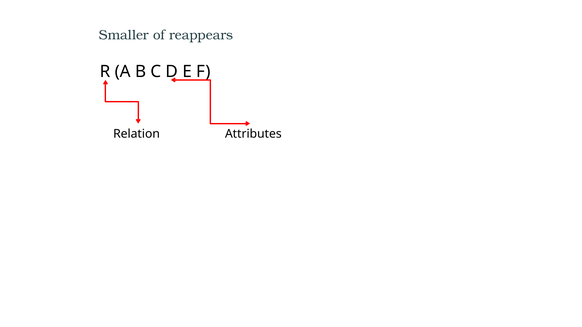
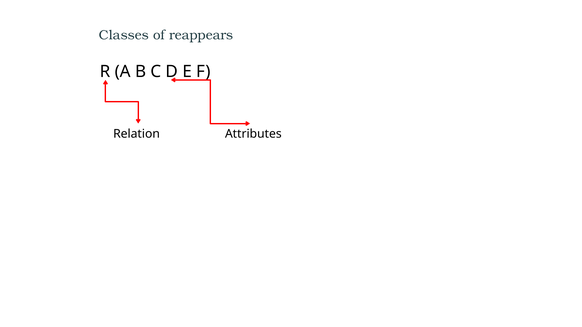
Smaller: Smaller -> Classes (124, 35)
